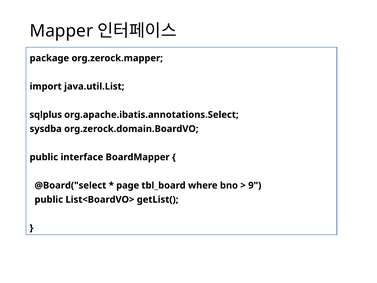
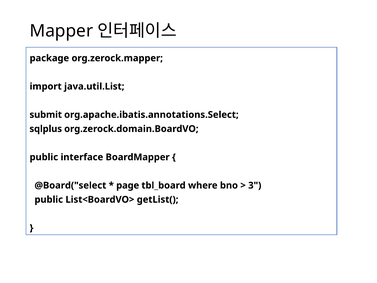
sqlplus: sqlplus -> submit (46, 115)
sysdba: sysdba -> sqlplus (46, 129)
9: 9 -> 3 (255, 185)
